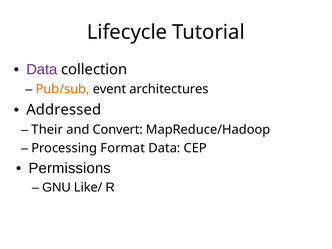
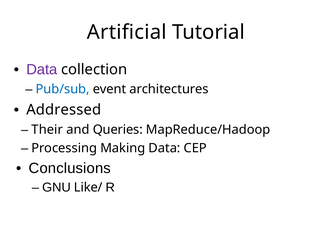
Lifecycle: Lifecycle -> Artificial (127, 32)
Pub/sub colour: orange -> blue (63, 89)
Convert: Convert -> Queries (118, 130)
Format: Format -> Making (123, 148)
Permissions: Permissions -> Conclusions (70, 168)
